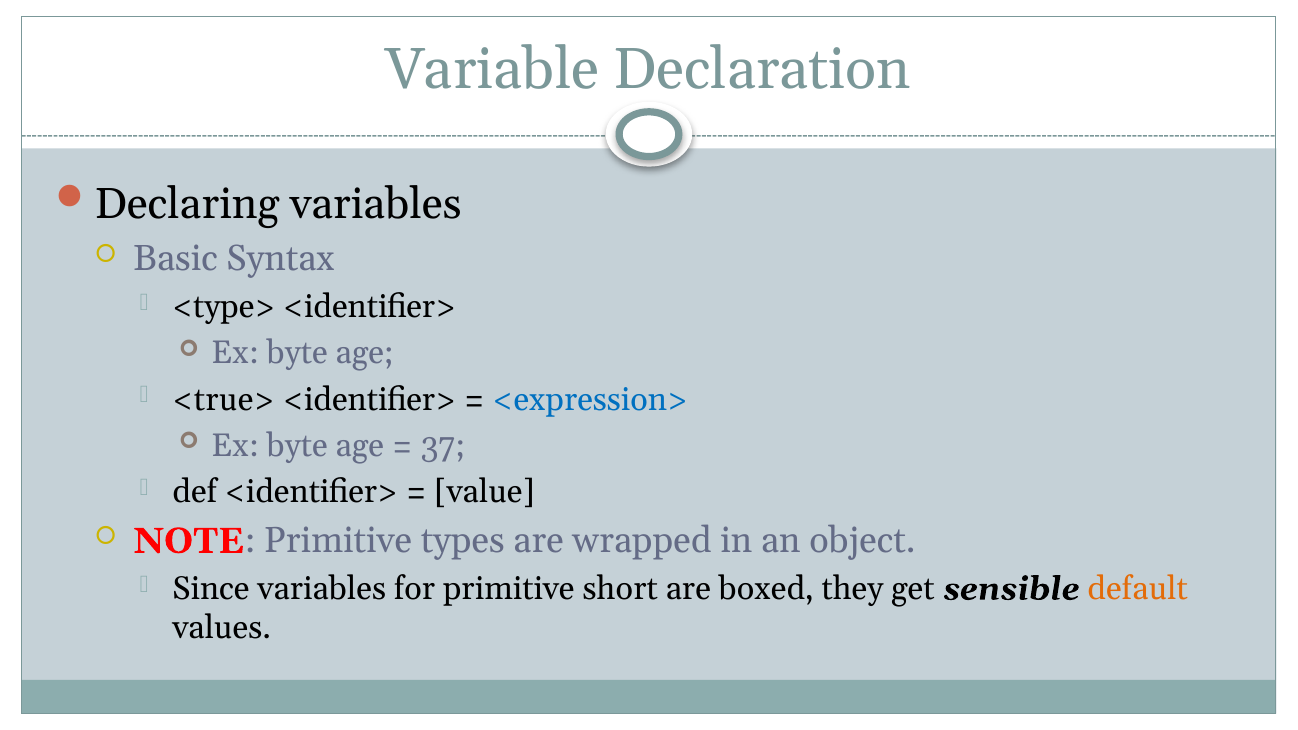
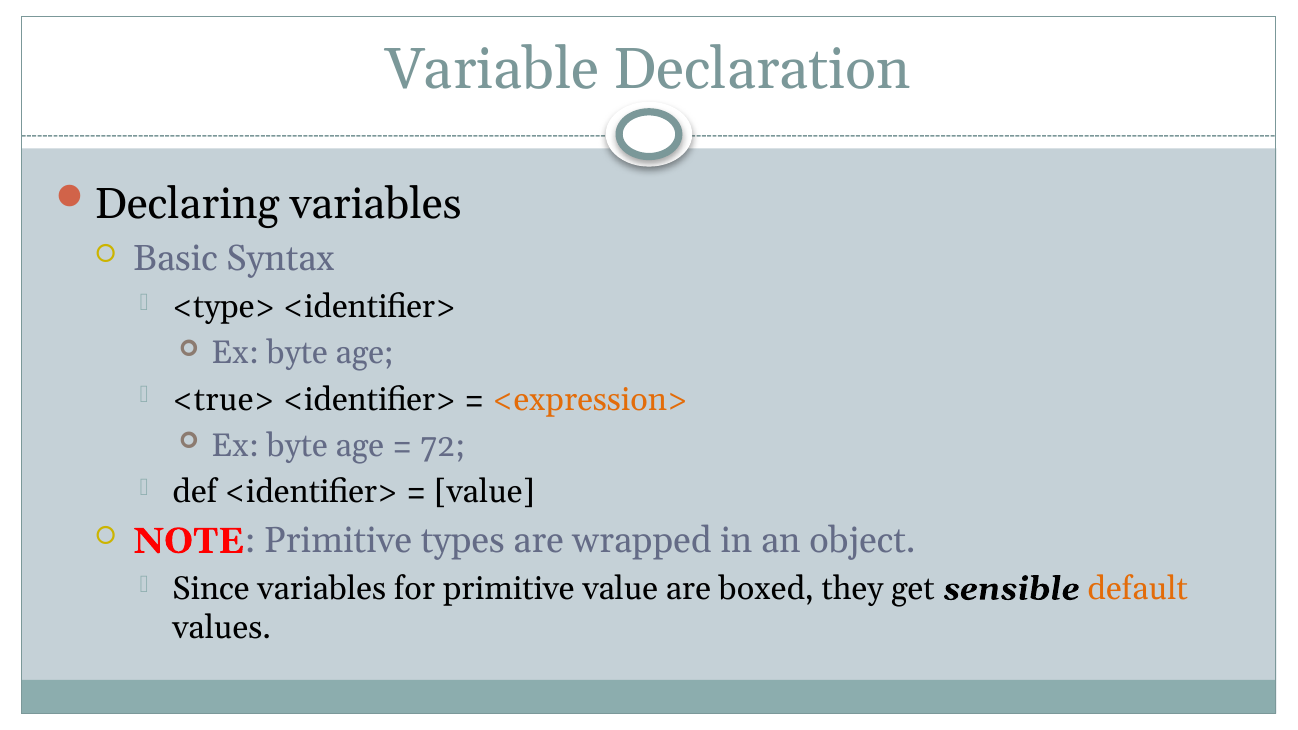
<expression> colour: blue -> orange (590, 399)
37: 37 -> 72 (443, 446)
primitive short: short -> value (620, 589)
